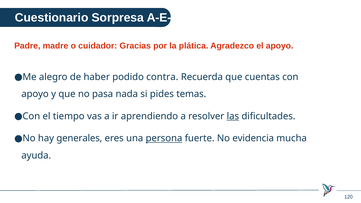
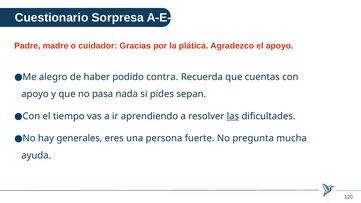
temas: temas -> sepan (191, 94)
persona underline: present -> none (164, 138)
evidencia: evidencia -> pregunta (253, 138)
